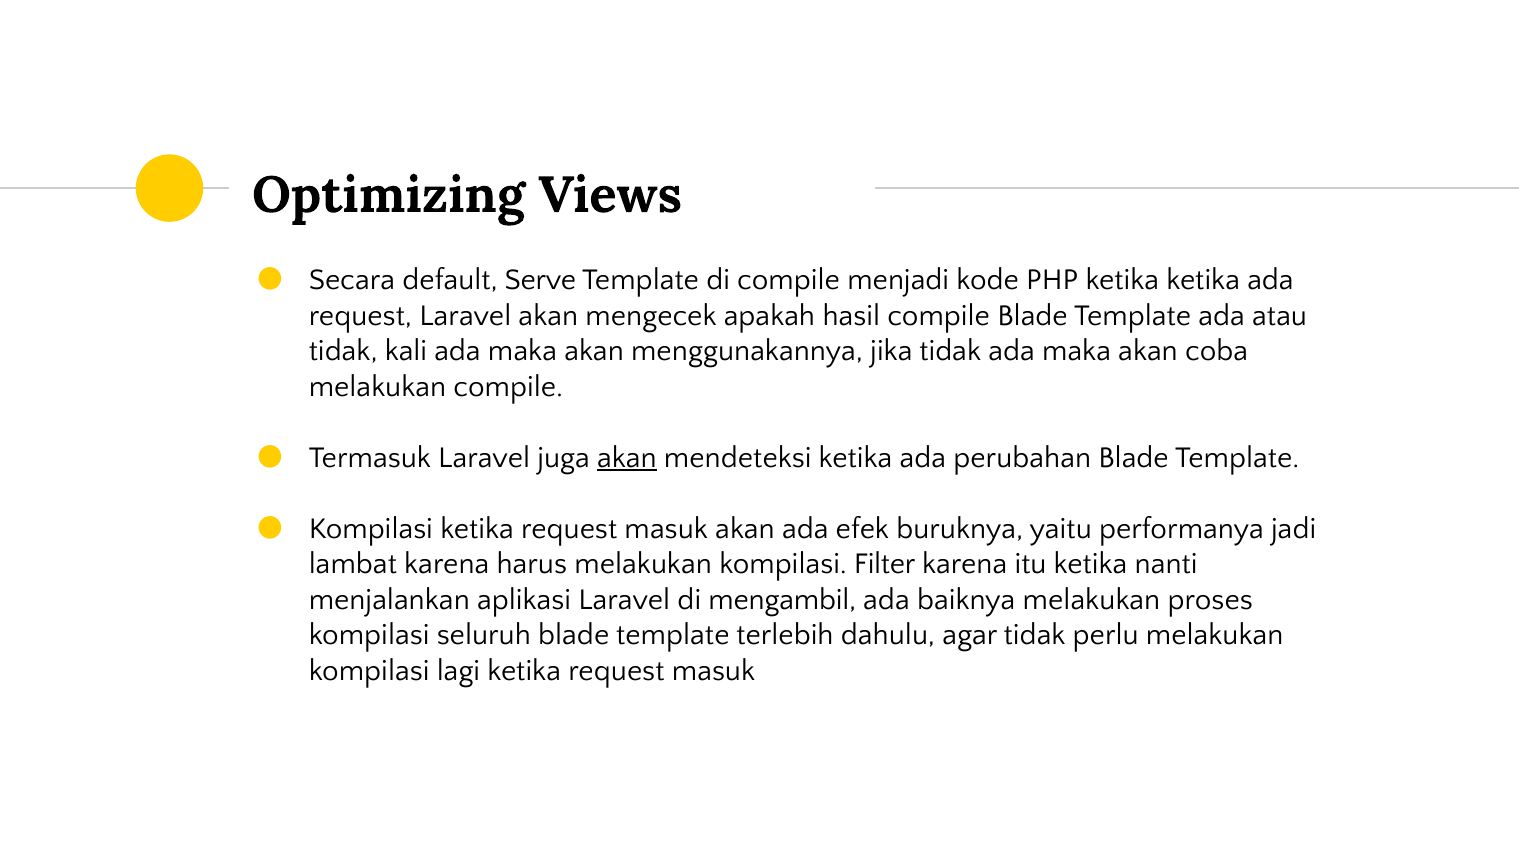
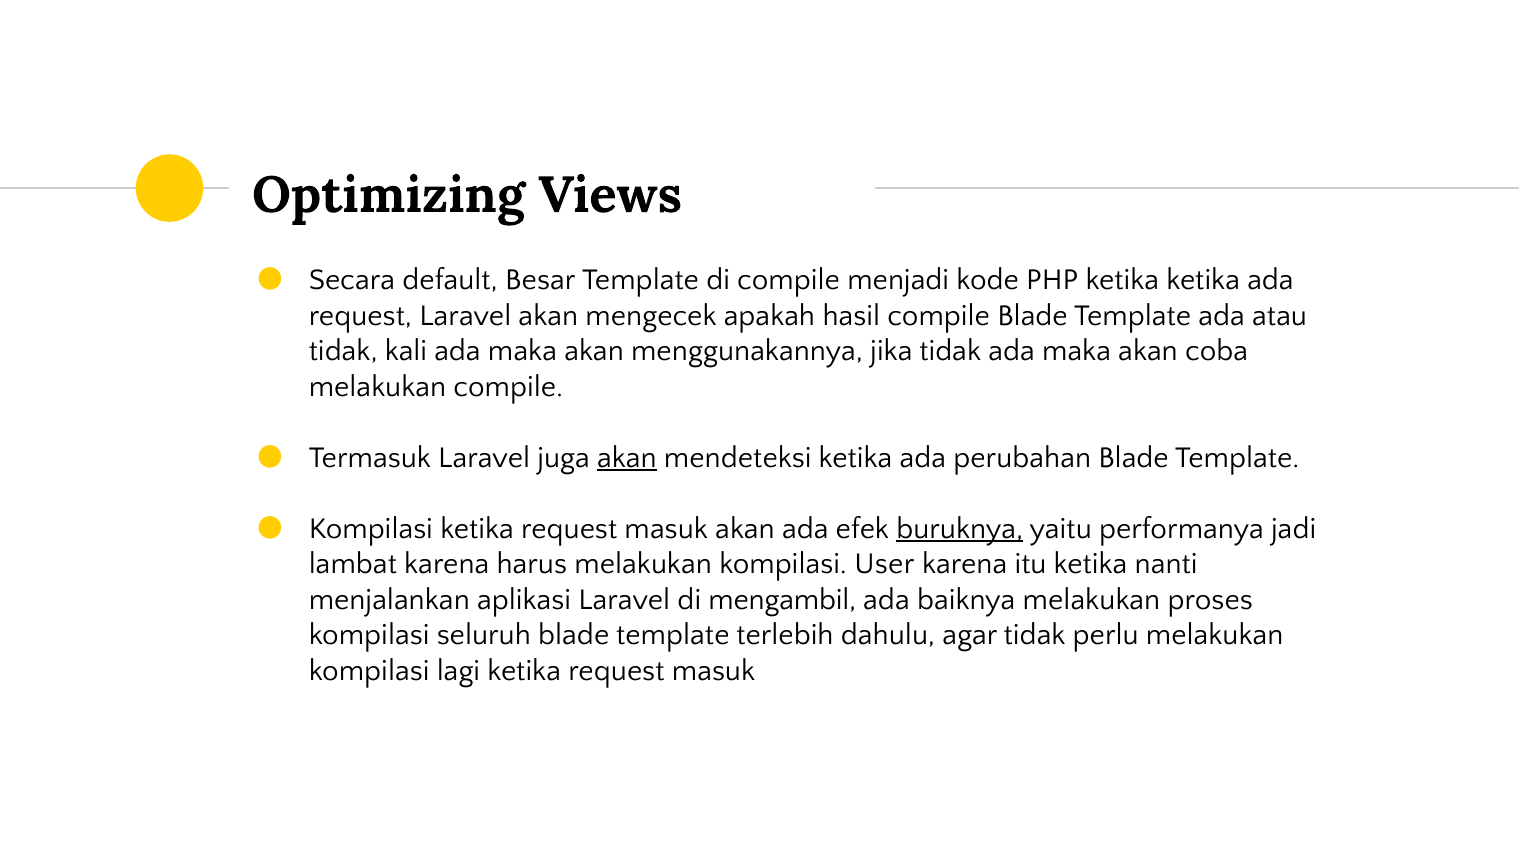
Serve: Serve -> Besar (540, 280)
buruknya underline: none -> present (960, 528)
Filter: Filter -> User (884, 564)
